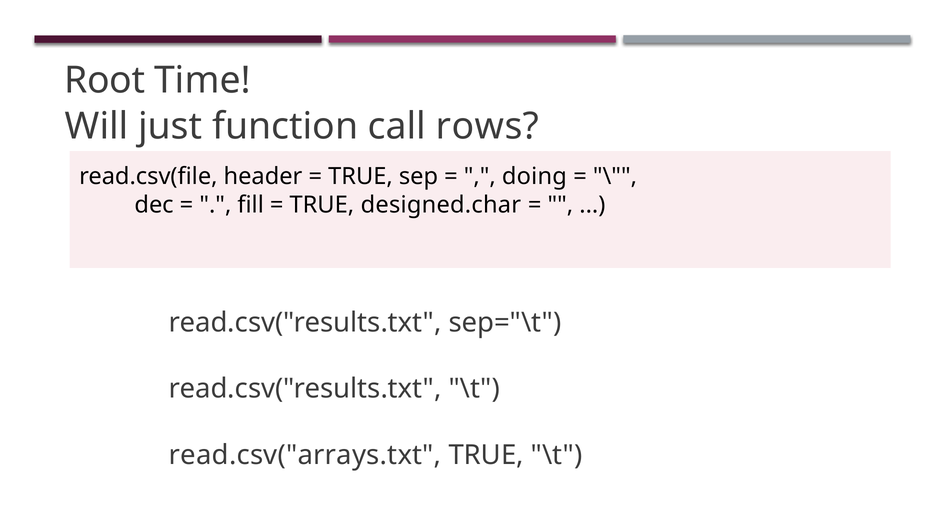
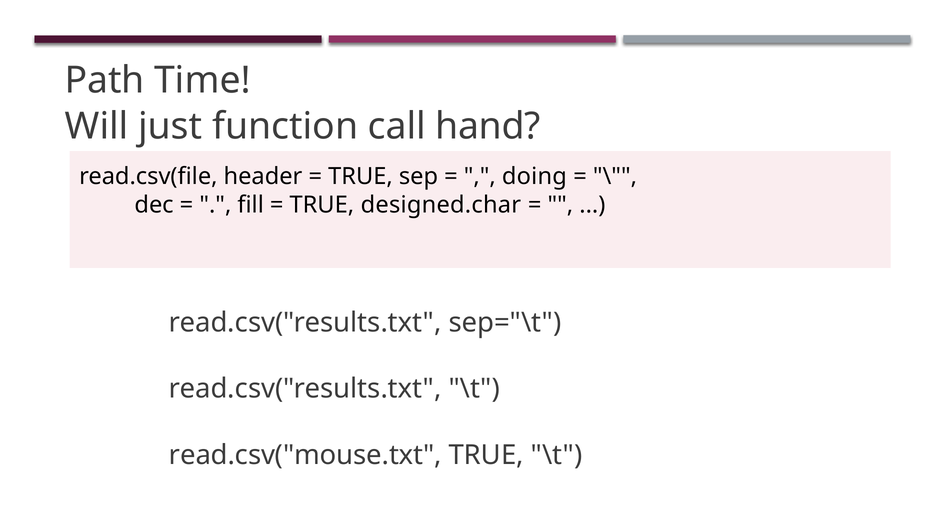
Root: Root -> Path (105, 80)
rows: rows -> hand (488, 126)
read.csv("arrays.txt: read.csv("arrays.txt -> read.csv("mouse.txt (305, 455)
